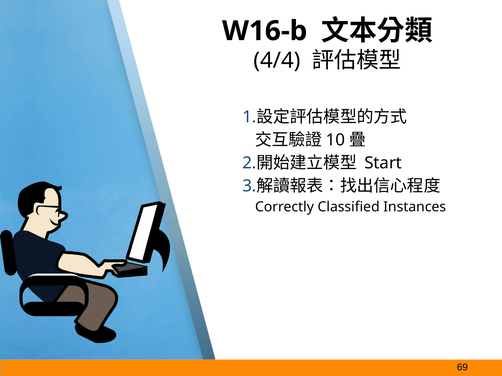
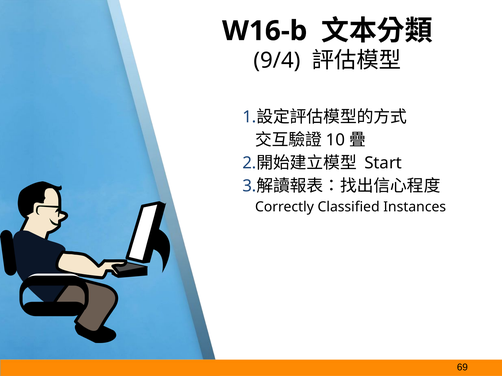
4/4: 4/4 -> 9/4 (277, 61)
